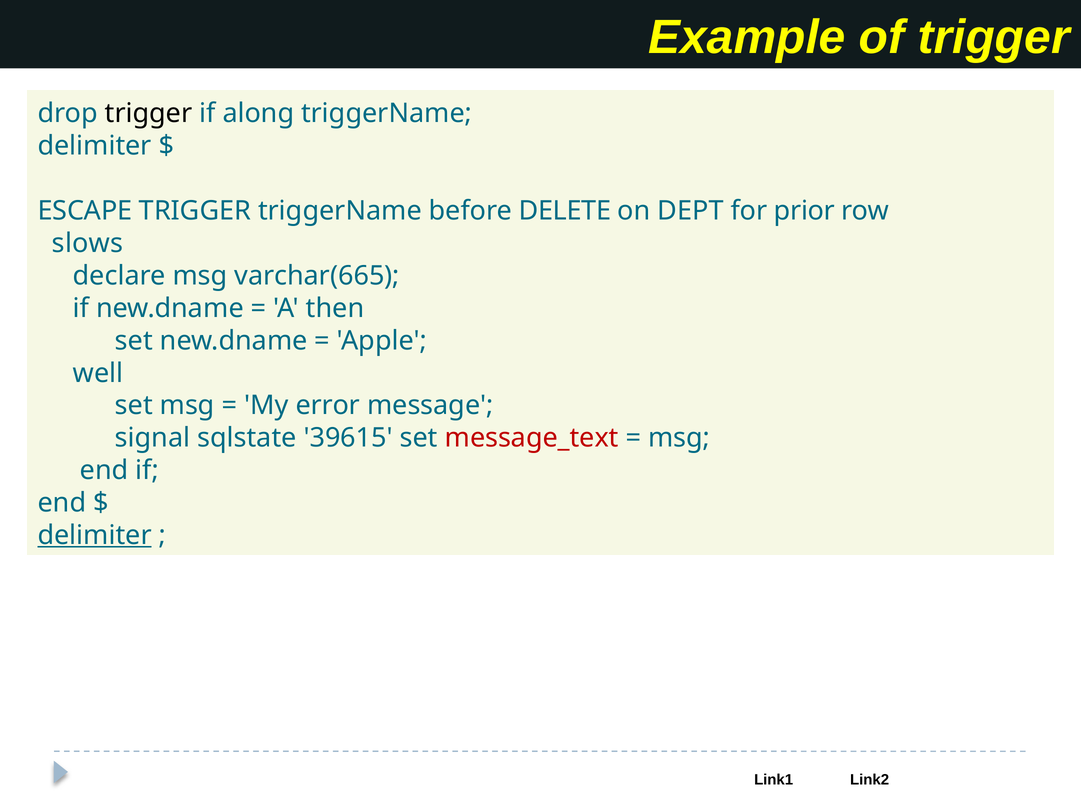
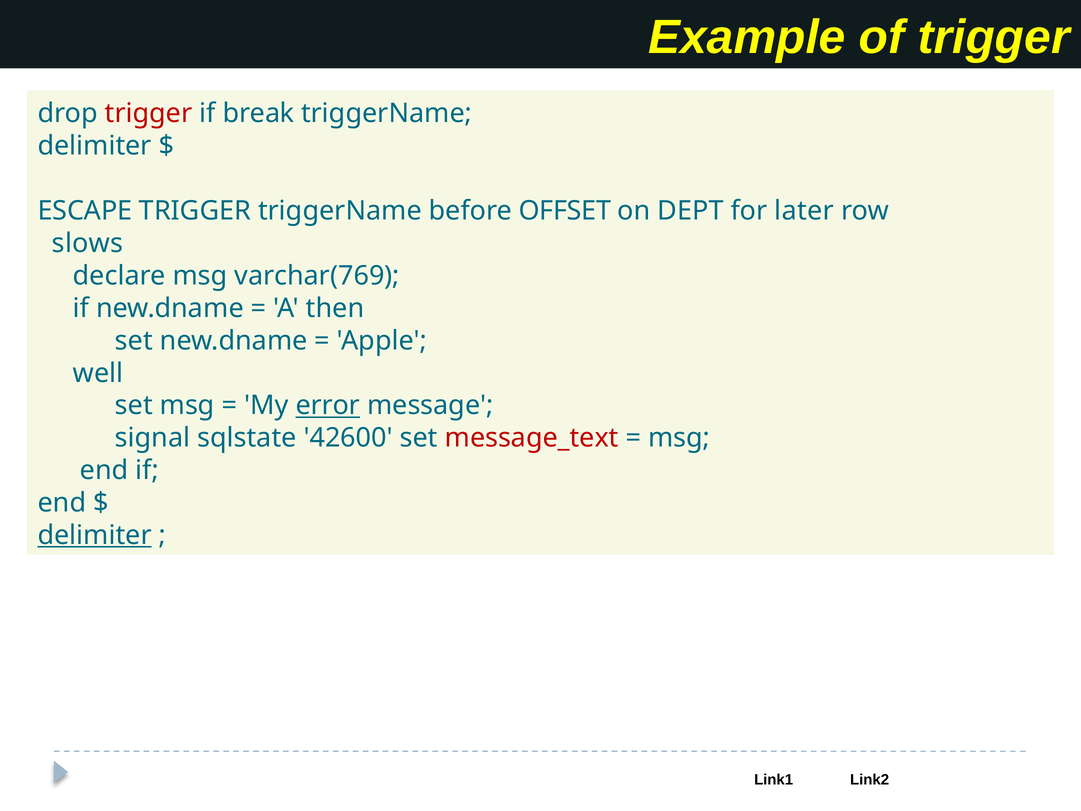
trigger colour: black -> red (149, 114)
along: along -> break (259, 114)
DELETE: DELETE -> OFFSET (565, 211)
prior: prior -> later (804, 211)
varchar(665: varchar(665 -> varchar(769 (317, 276)
error underline: none -> present (328, 405)
39615: 39615 -> 42600 (348, 438)
